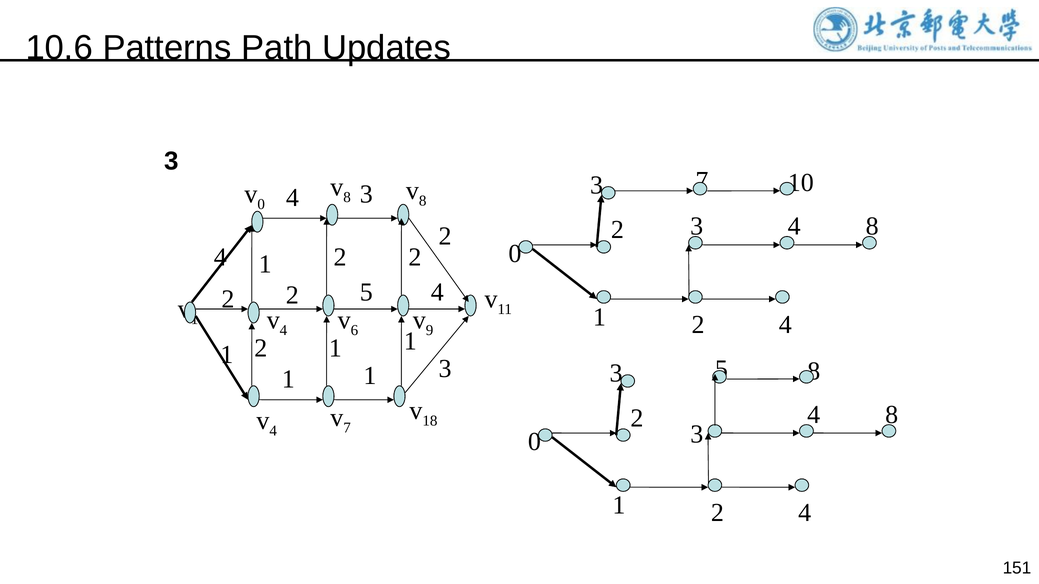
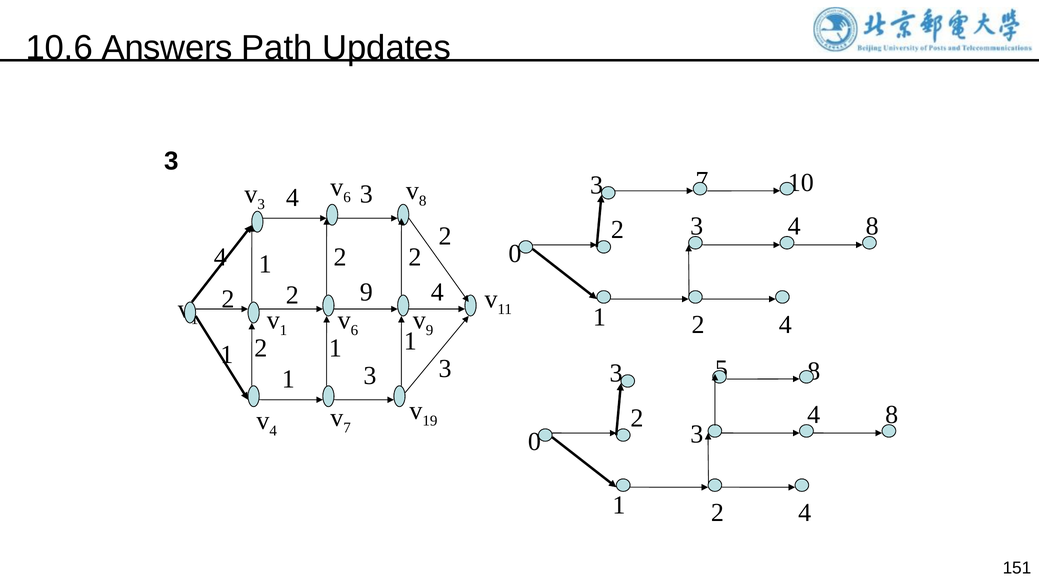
Patterns: Patterns -> Answers (167, 48)
8: 8 -> 6 (347, 198)
0: 0 -> 3 (261, 205)
2 5: 5 -> 9 (366, 292)
4: 4 -> 1 (283, 330)
1: 1 -> 3 (370, 376)
18: 18 -> 19 (430, 421)
